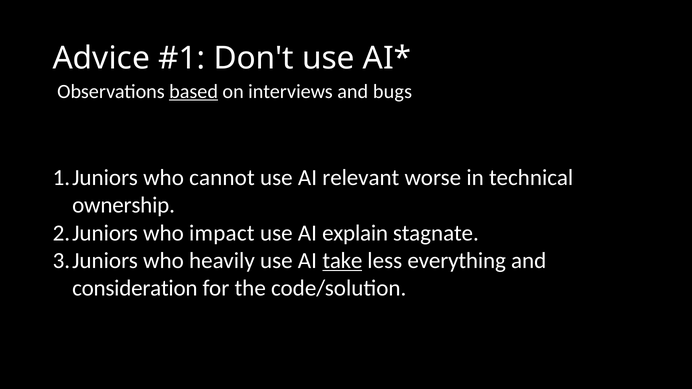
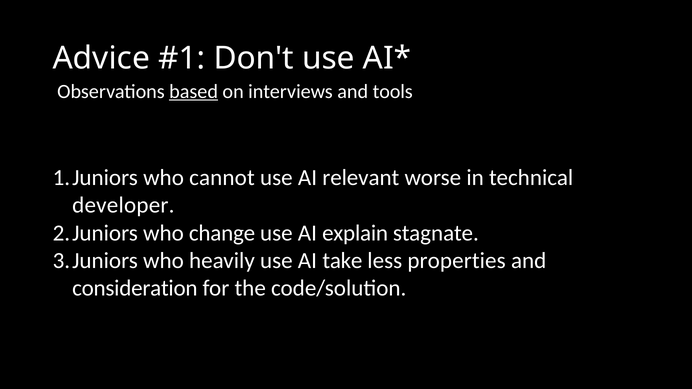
bugs: bugs -> tools (393, 91)
ownership: ownership -> developer (123, 205)
impact: impact -> change (222, 233)
take underline: present -> none (342, 261)
everything: everything -> properties (457, 261)
